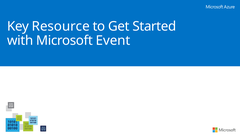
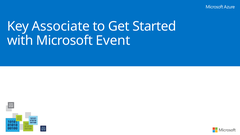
Resource: Resource -> Associate (61, 26)
